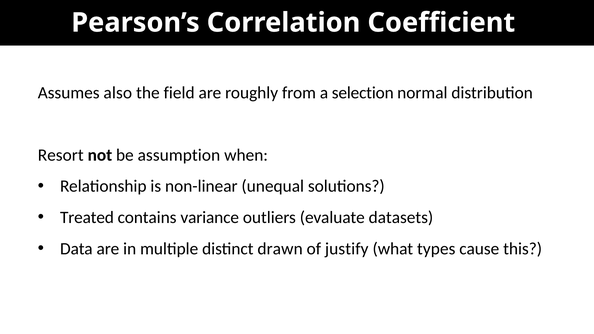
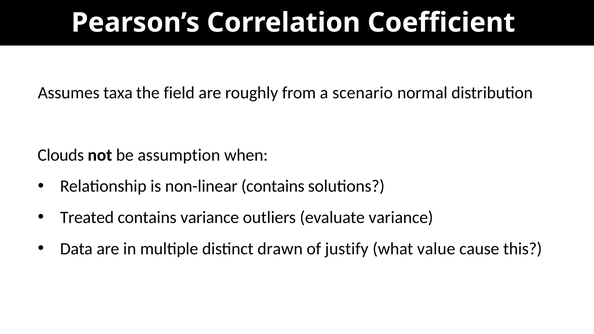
also: also -> taxa (118, 93)
selection: selection -> scenario (363, 93)
Resort: Resort -> Clouds (61, 155)
non-linear unequal: unequal -> contains (273, 186)
evaluate datasets: datasets -> variance (401, 218)
types: types -> value (436, 249)
